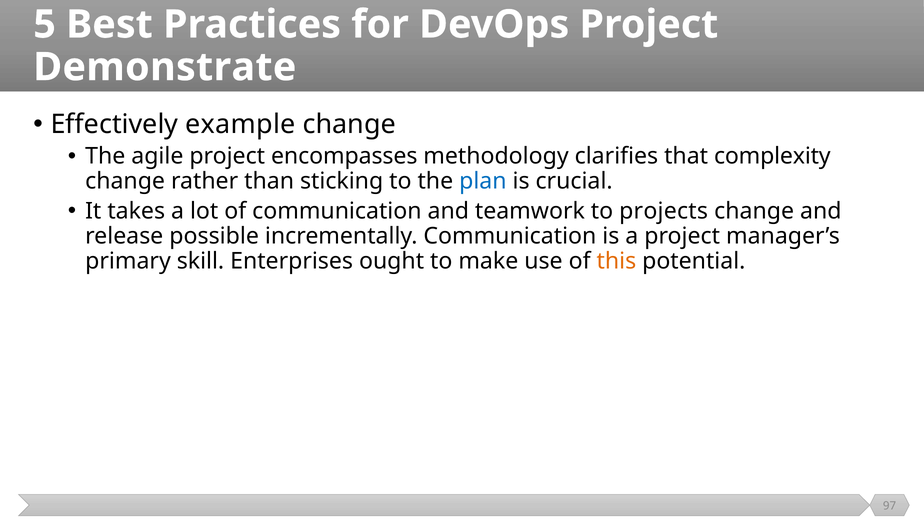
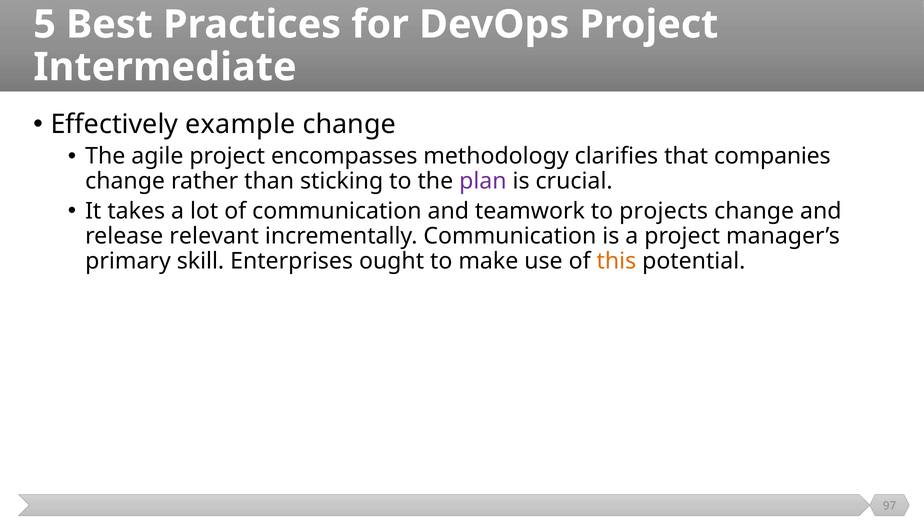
Demonstrate: Demonstrate -> Intermediate (165, 67)
complexity: complexity -> companies (772, 156)
plan colour: blue -> purple (483, 181)
possible: possible -> relevant (214, 236)
